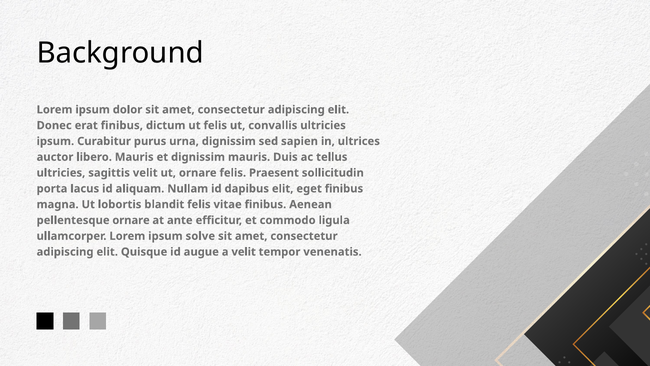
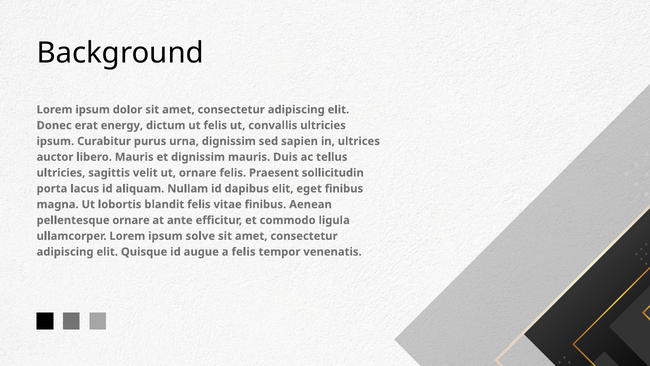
erat finibus: finibus -> energy (122, 125)
a velit: velit -> felis (244, 252)
